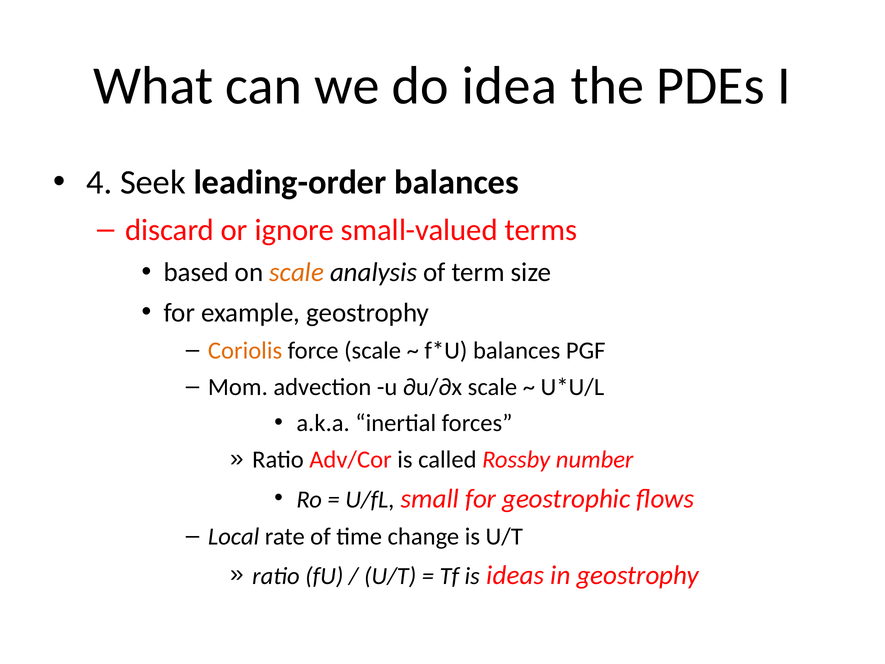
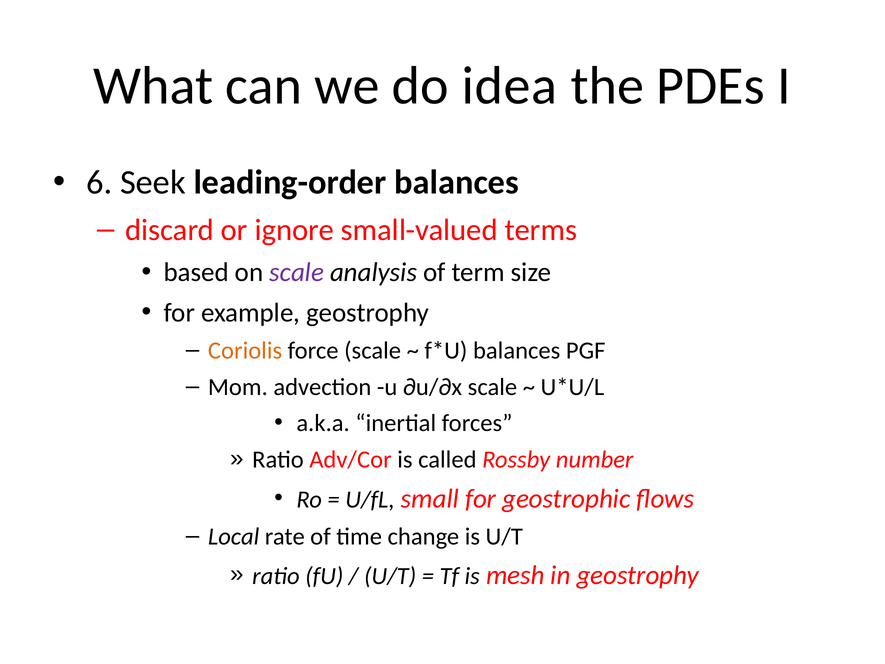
4: 4 -> 6 (99, 182)
scale colour: orange -> purple (297, 272)
ideas: ideas -> mesh (515, 575)
